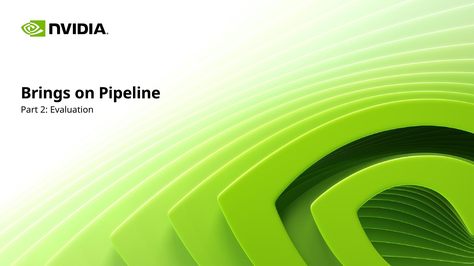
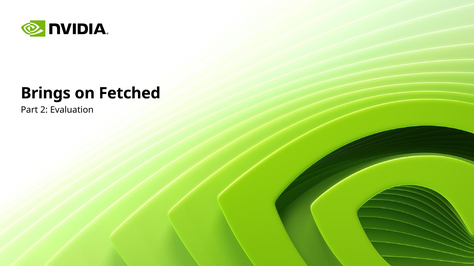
Pipeline: Pipeline -> Fetched (130, 93)
